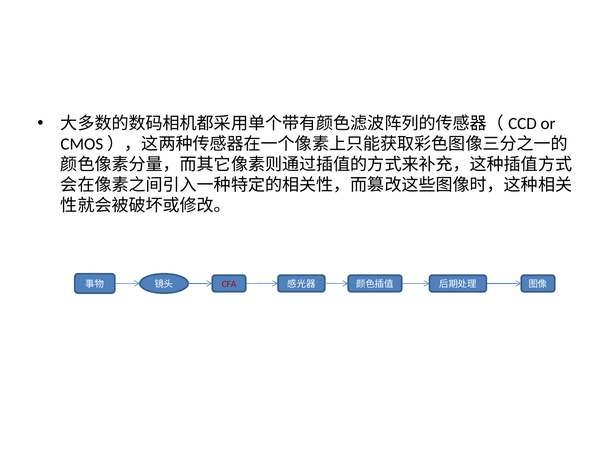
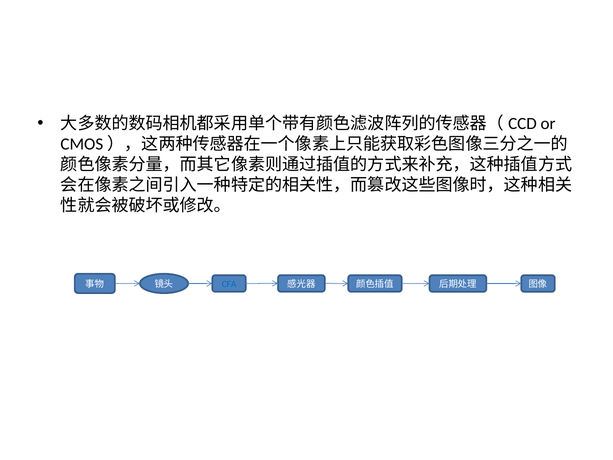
CFA colour: red -> blue (229, 284)
